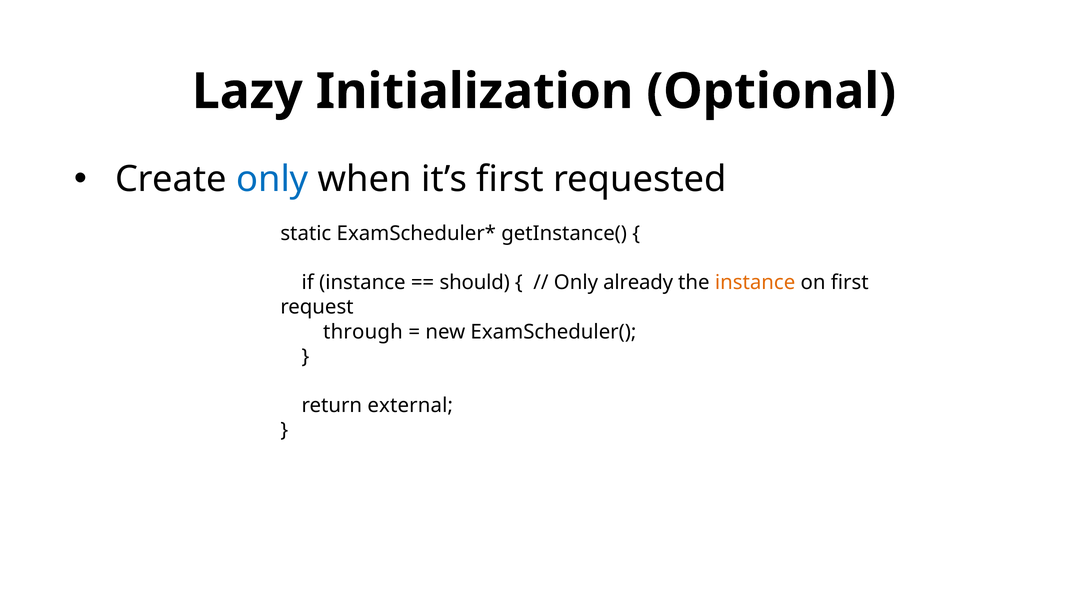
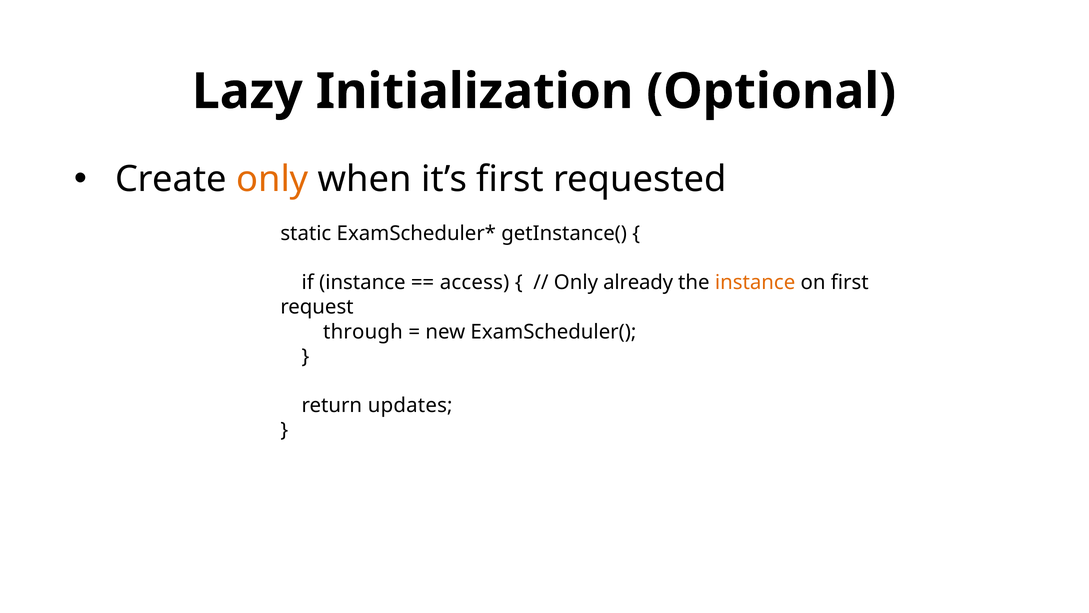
only colour: blue -> orange (272, 179)
should: should -> access (475, 283)
external: external -> updates (410, 405)
